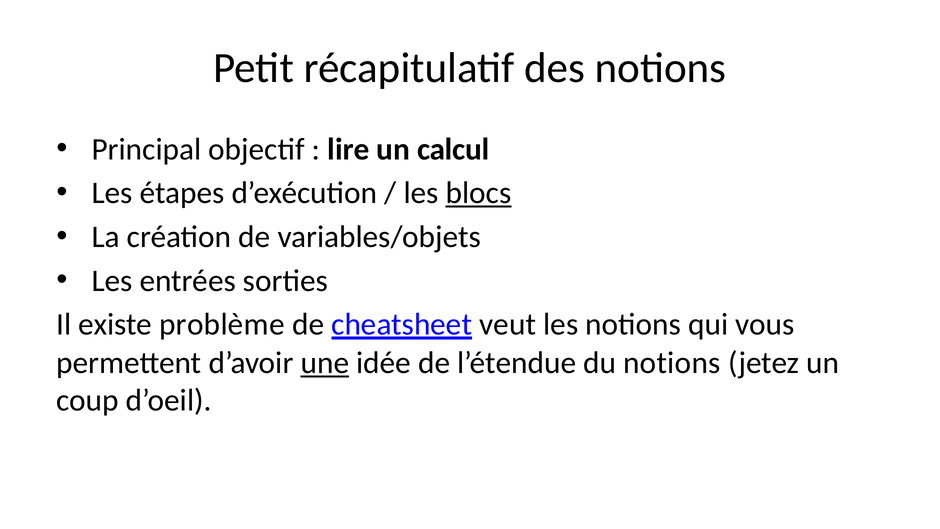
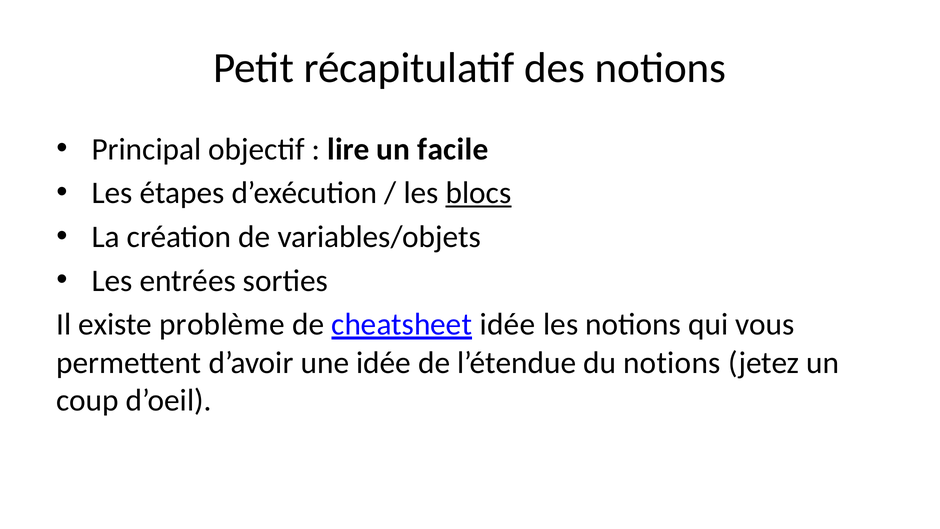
calcul: calcul -> facile (453, 149)
cheatsheet veut: veut -> idée (508, 325)
une underline: present -> none (325, 363)
